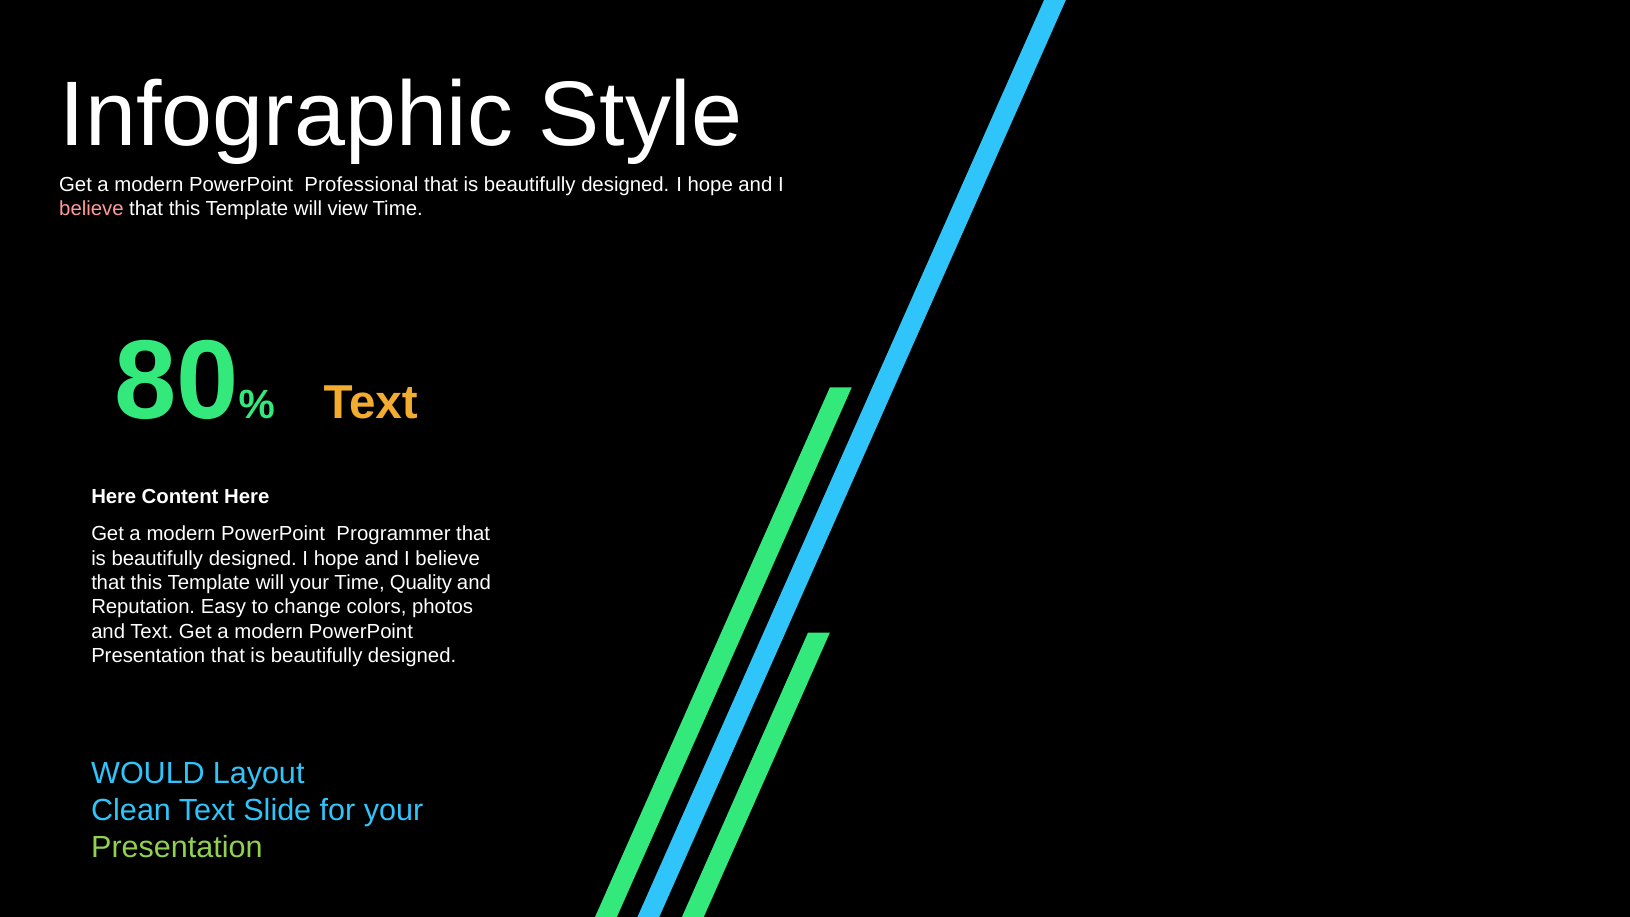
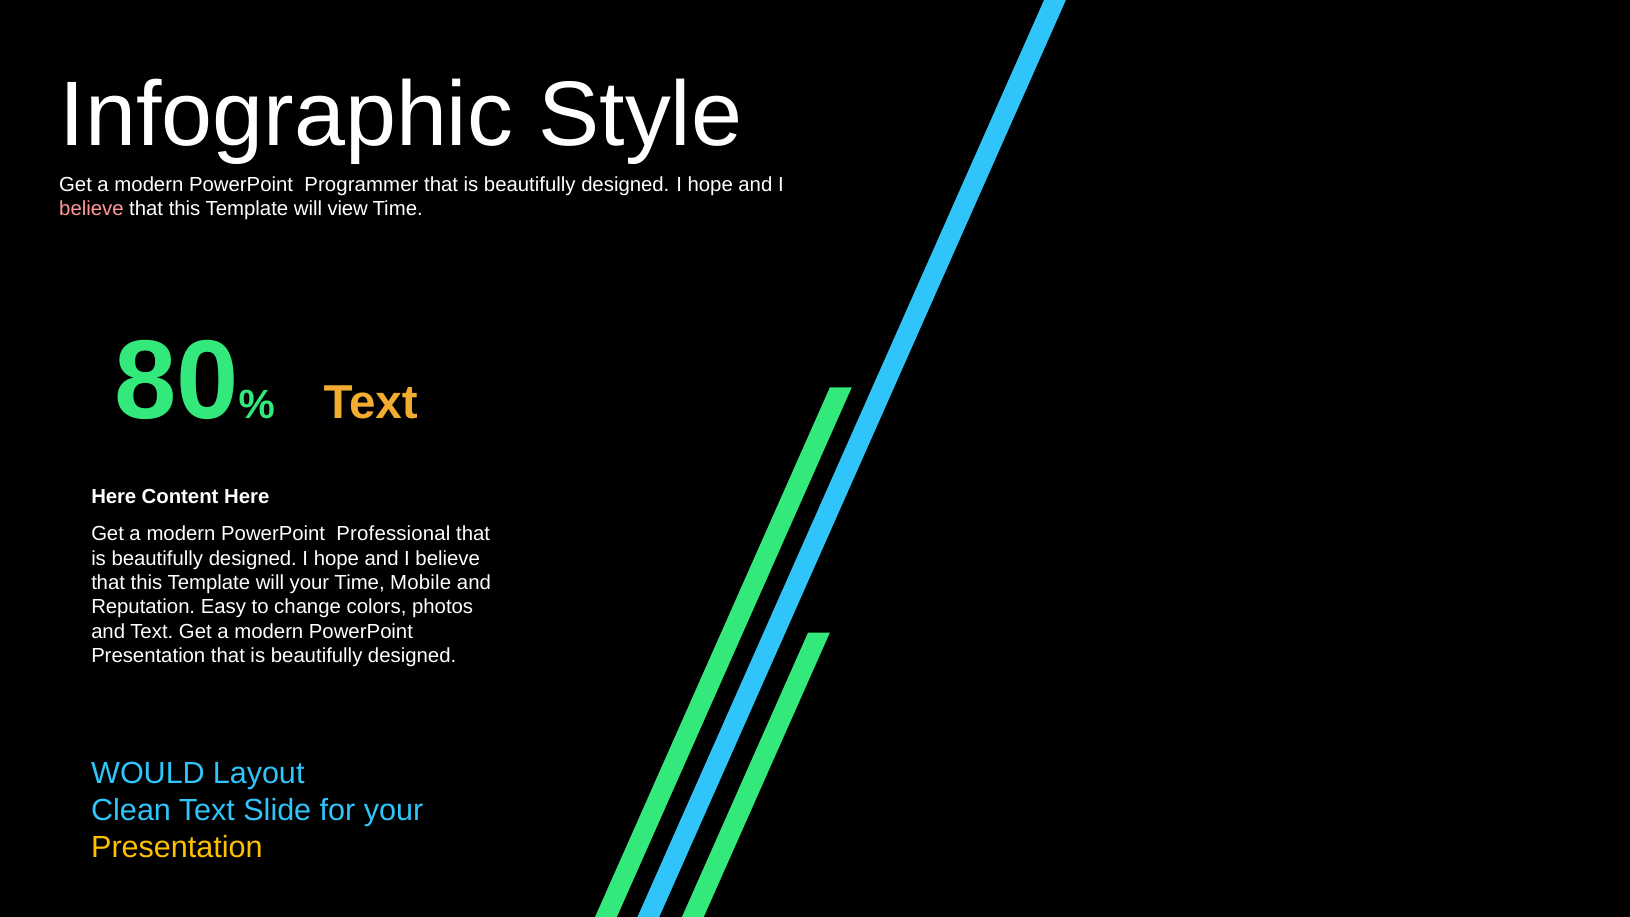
Professional: Professional -> Programmer (361, 184)
Programmer: Programmer -> Professional (393, 534)
Quality: Quality -> Mobile (421, 583)
Presentation colour: light green -> yellow (177, 847)
